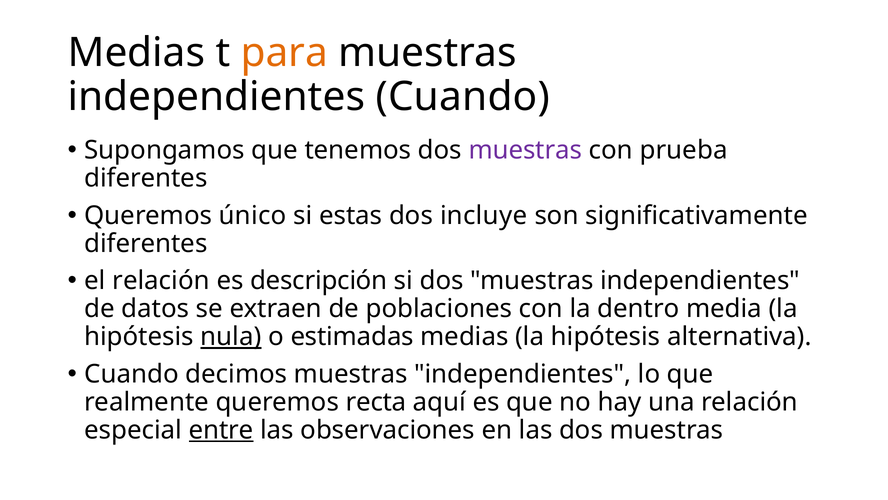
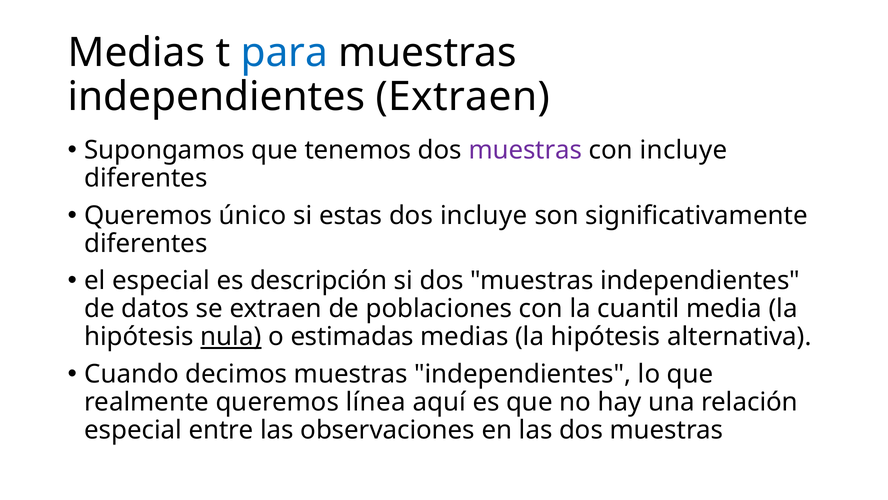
para colour: orange -> blue (284, 53)
independientes Cuando: Cuando -> Extraen (463, 97)
con prueba: prueba -> incluye (684, 150)
el relación: relación -> especial (161, 281)
dentro: dentro -> cuantil (638, 309)
recta: recta -> línea (376, 402)
entre underline: present -> none (221, 430)
